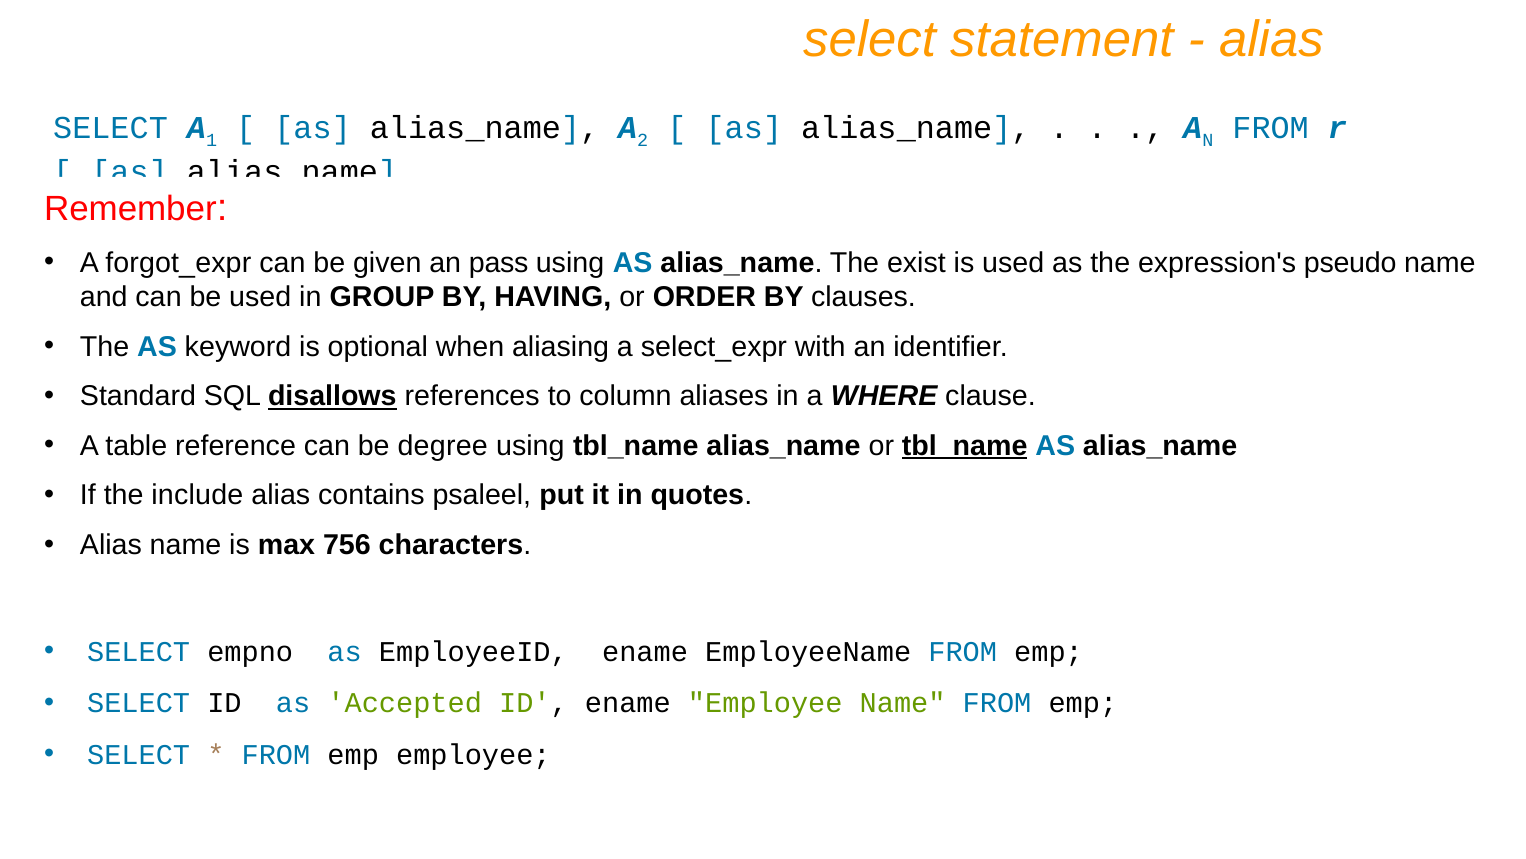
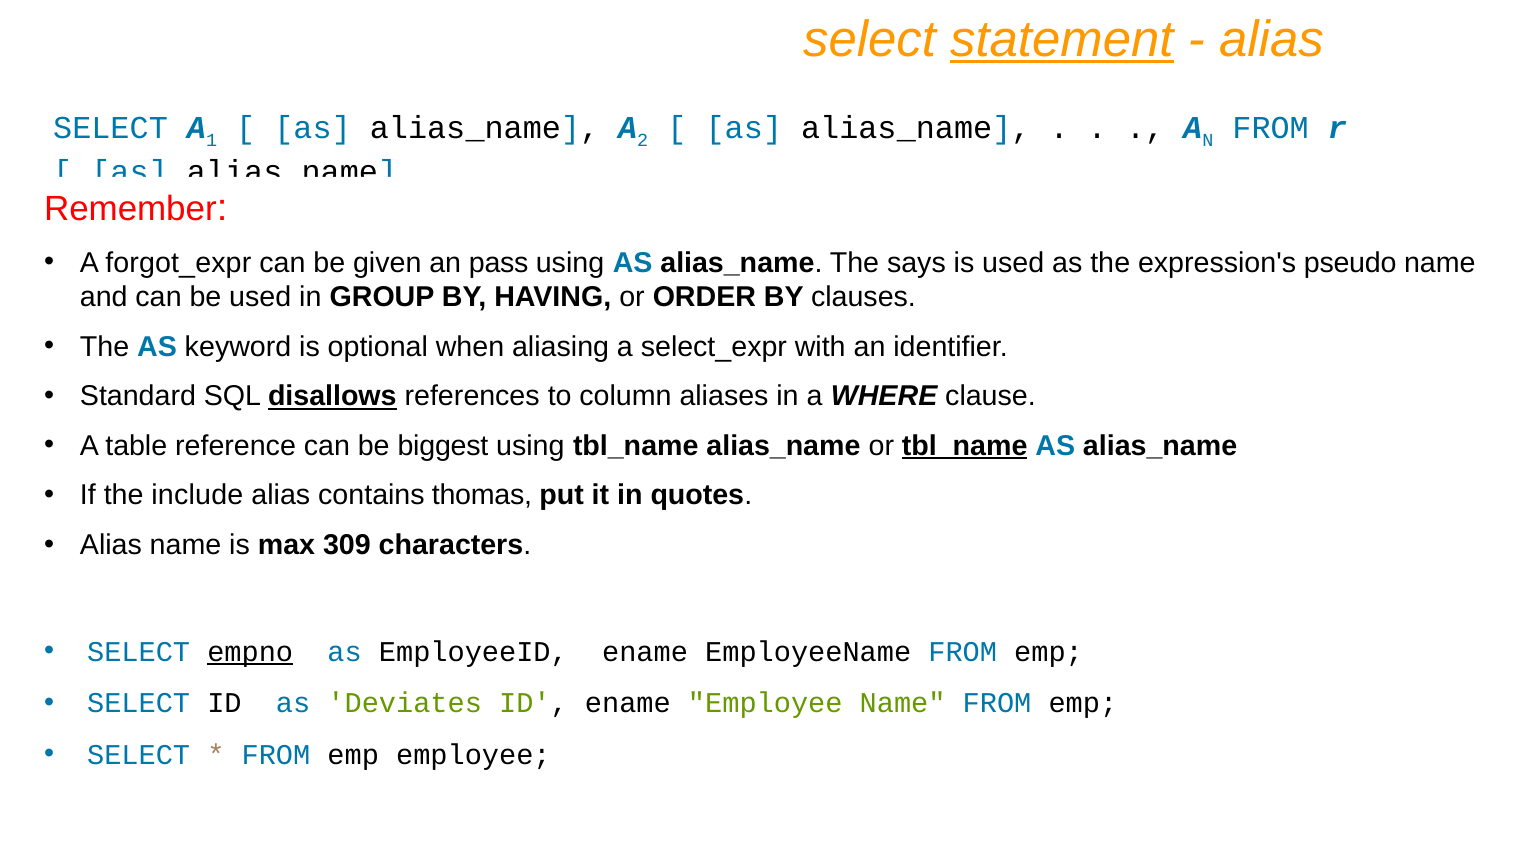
statement underline: none -> present (1062, 40)
exist: exist -> says (916, 263)
degree: degree -> biggest (443, 446)
psaleel: psaleel -> thomas (482, 495)
756: 756 -> 309 (347, 545)
empno underline: none -> present (250, 651)
Accepted: Accepted -> Deviates (405, 703)
